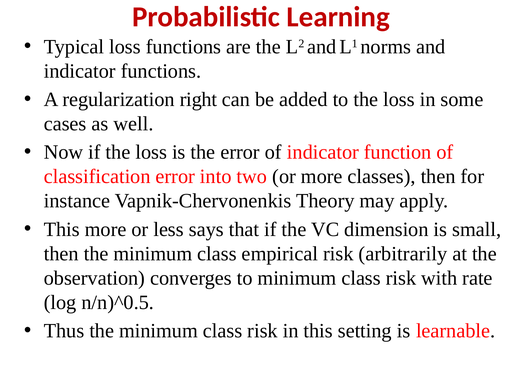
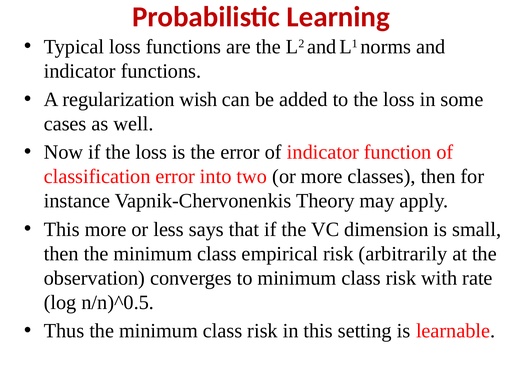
right: right -> wish (198, 99)
